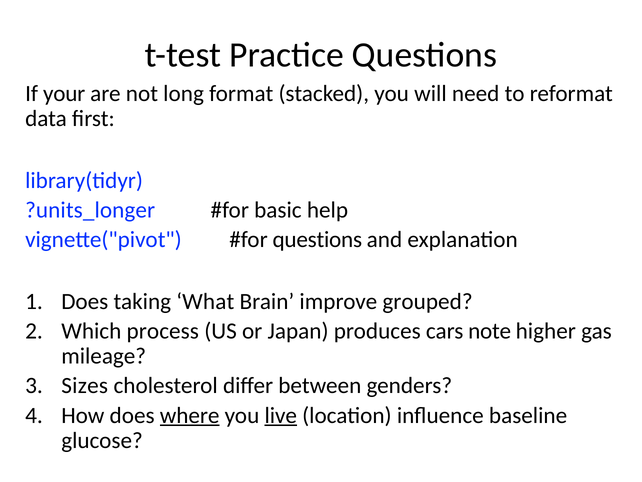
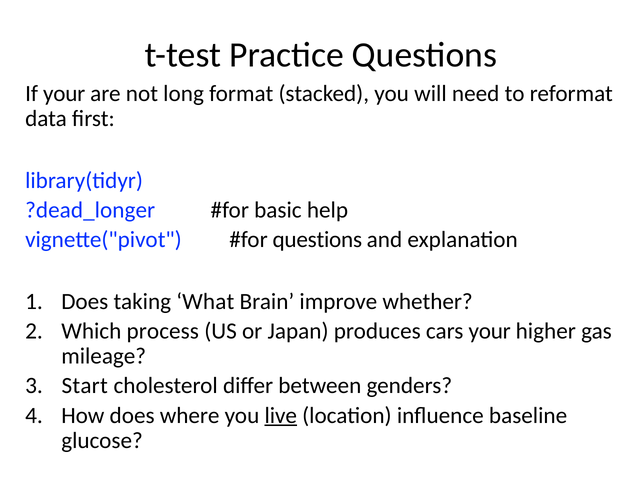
?units_longer: ?units_longer -> ?dead_longer (90, 210)
grouped: grouped -> whether (428, 301)
cars note: note -> your (490, 331)
Sizes: Sizes -> Start (85, 385)
where underline: present -> none (190, 415)
